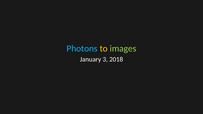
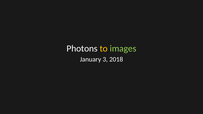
Photons colour: light blue -> white (82, 49)
